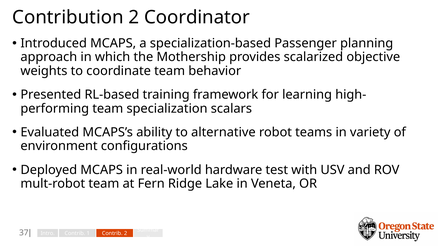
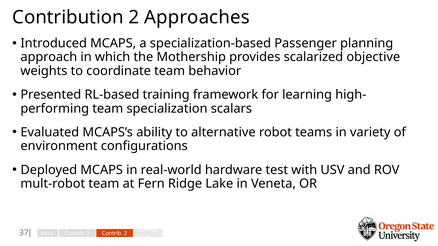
Coordinator: Coordinator -> Approaches (197, 17)
